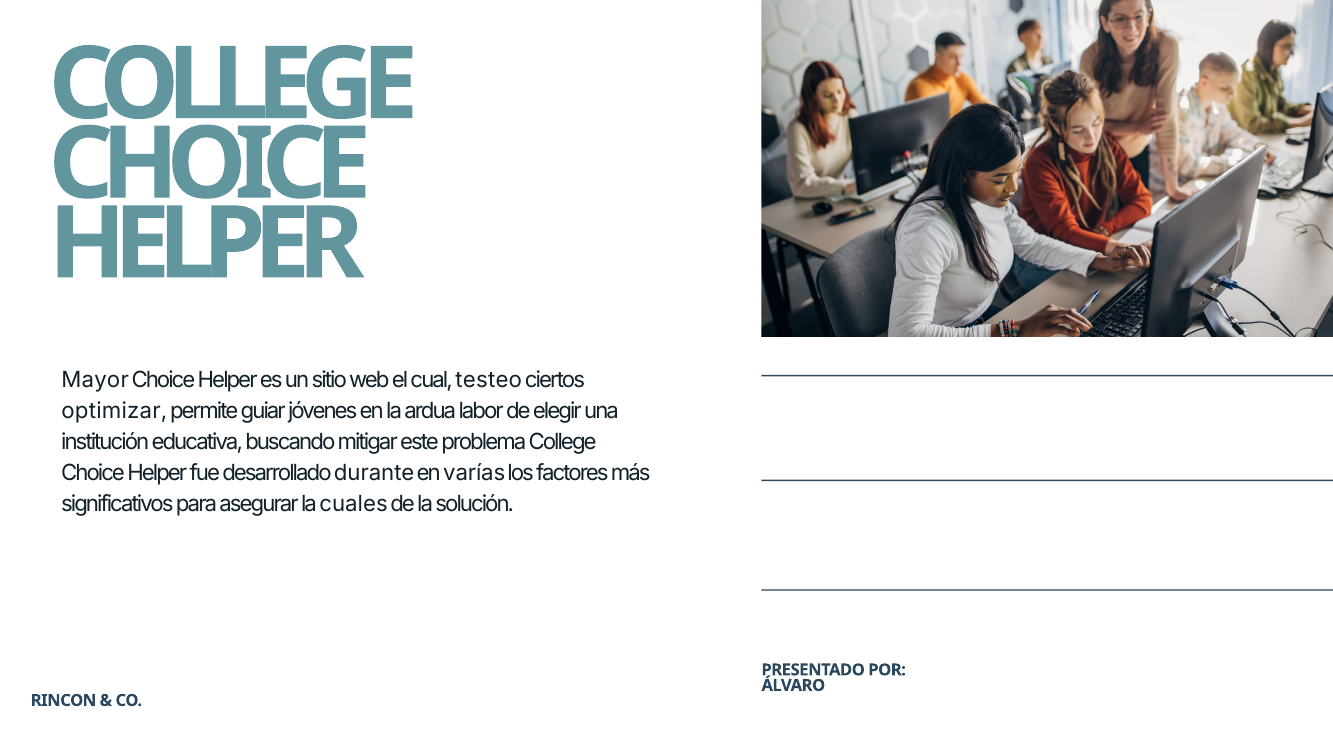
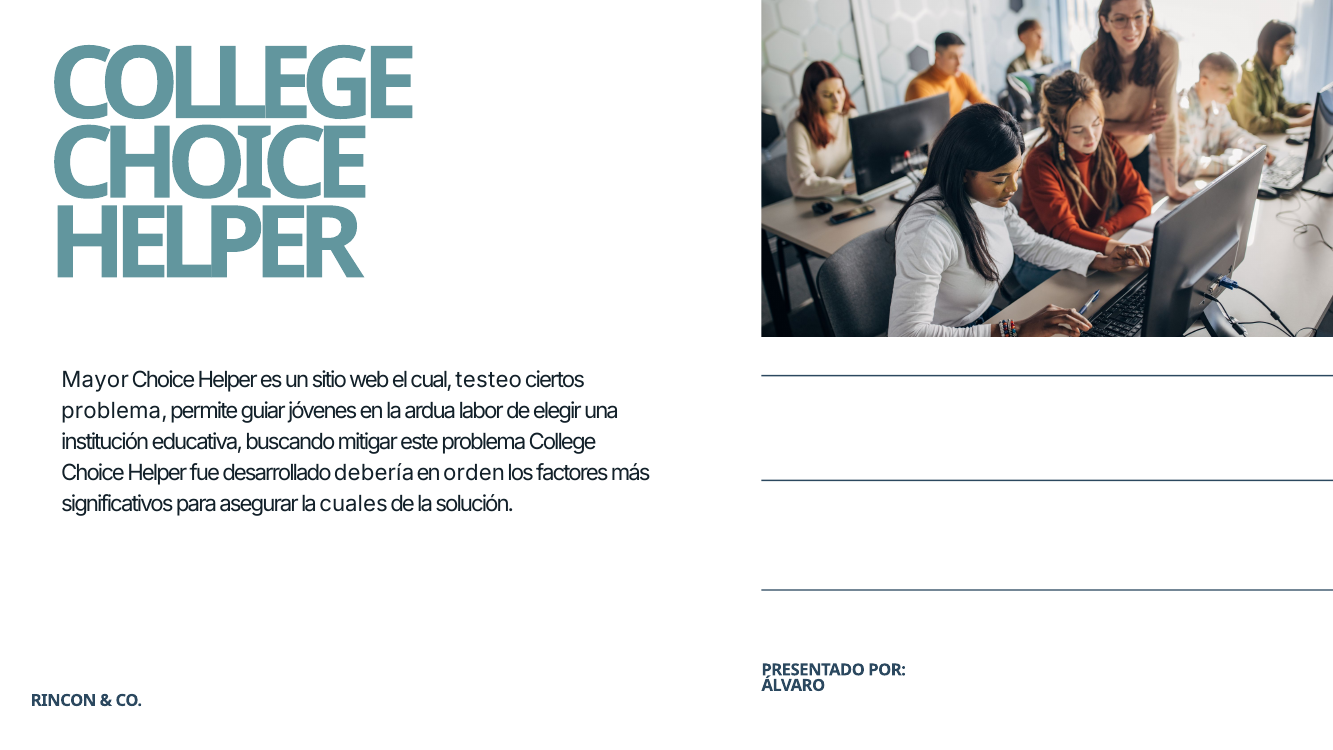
optimizar: optimizar -> problema (114, 411)
durante: durante -> debería (374, 473)
varías: varías -> orden (474, 473)
